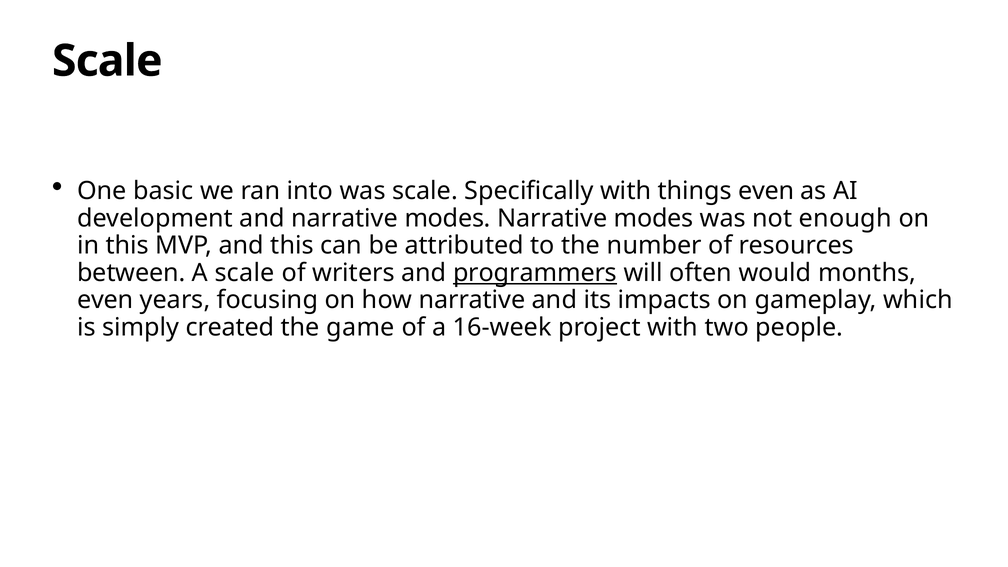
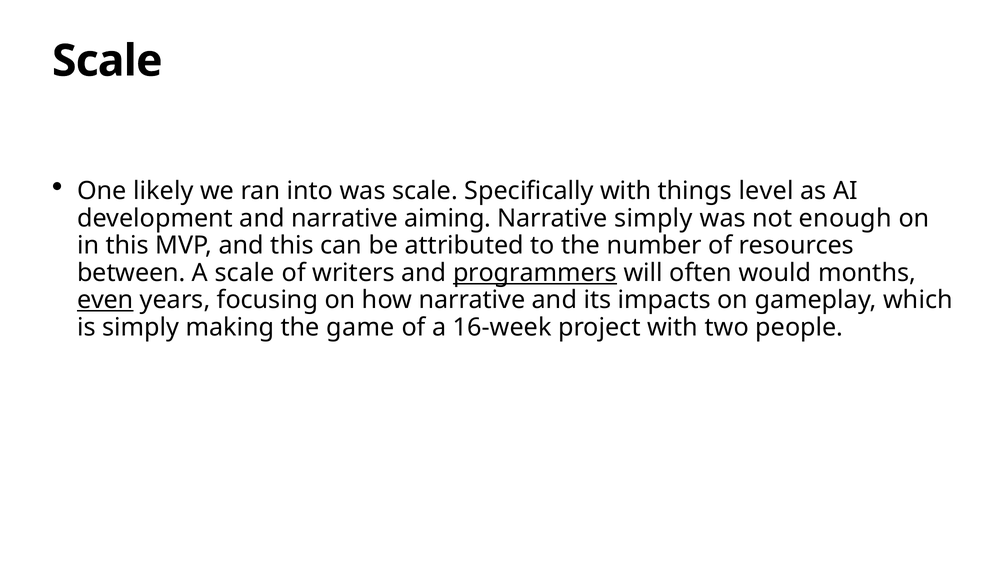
basic: basic -> likely (163, 191)
things even: even -> level (766, 191)
and narrative modes: modes -> aiming (448, 218)
modes: modes -> simply (653, 218)
even underline: none -> present (105, 300)
created: created -> making (230, 327)
